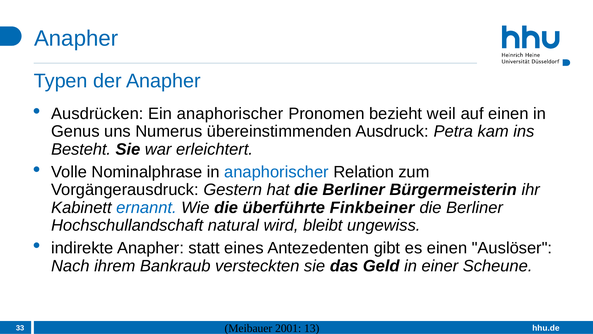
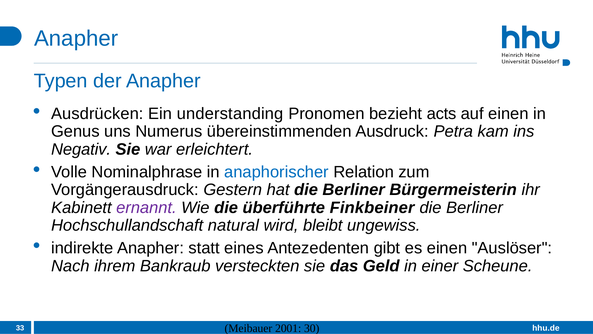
Ein anaphorischer: anaphorischer -> understanding (230, 114)
weil: weil -> acts (442, 114)
Besteht: Besteht -> Negativ (81, 149)
ernannt colour: blue -> purple (146, 208)
13: 13 -> 30 (312, 328)
